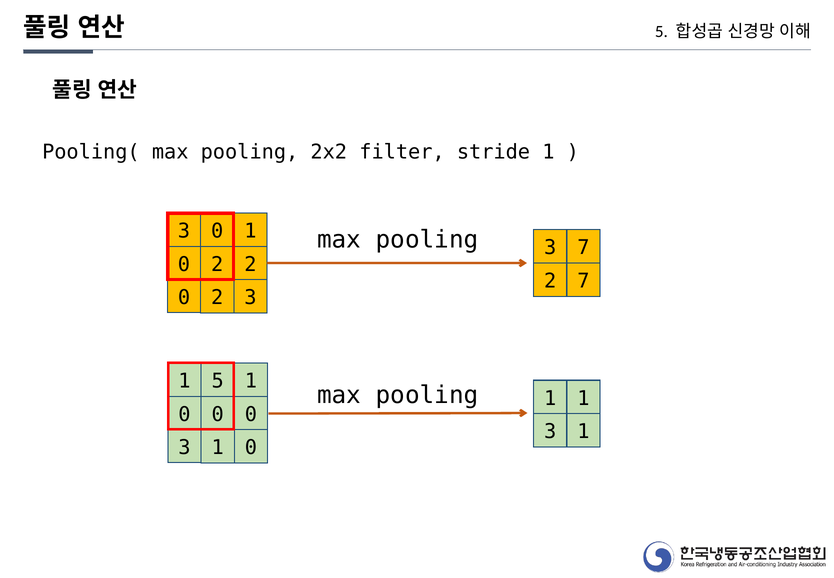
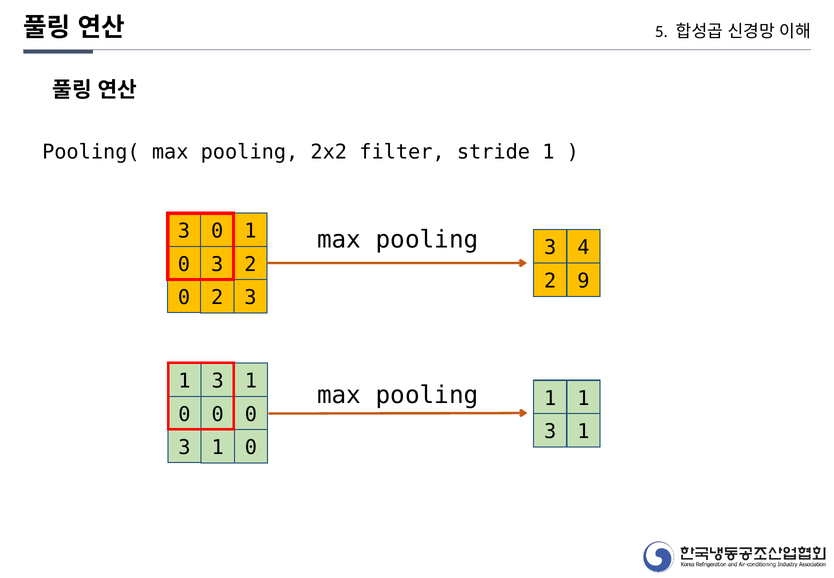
3 7: 7 -> 4 (583, 247)
2: 2 -> 3 (217, 264)
2 7: 7 -> 9 (583, 281)
5: 5 -> 3 (218, 381)
